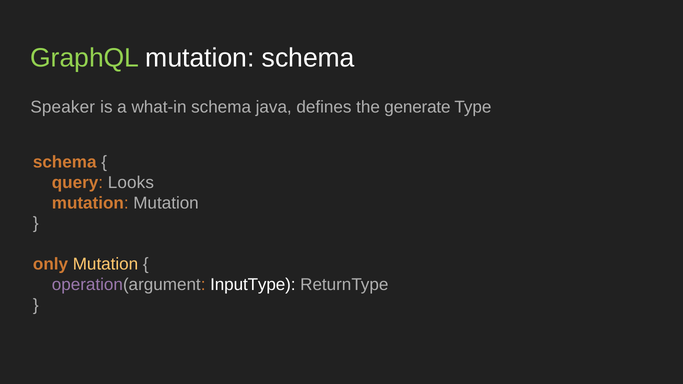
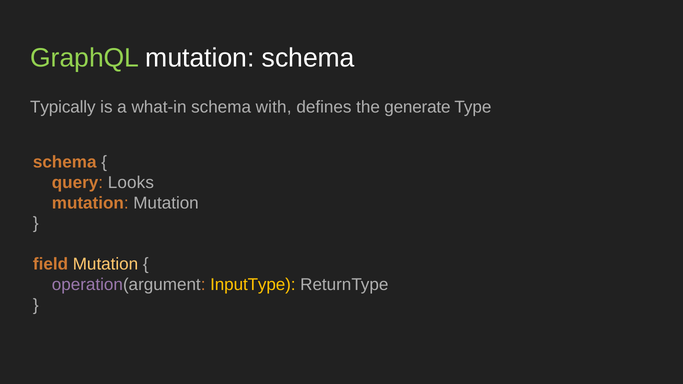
Speaker: Speaker -> Typically (63, 107)
java: java -> with (274, 107)
only: only -> field (51, 264)
InputType colour: white -> yellow (253, 285)
